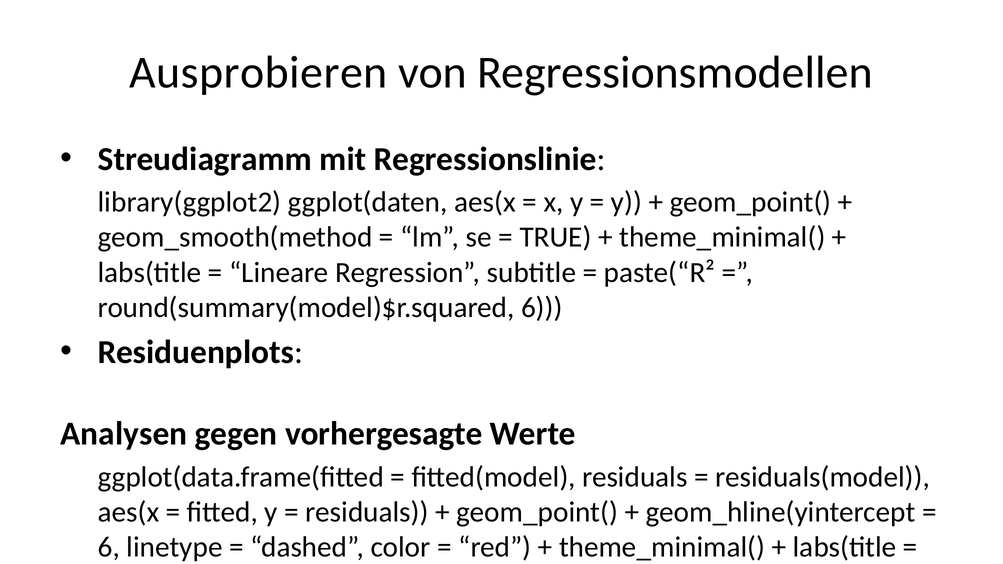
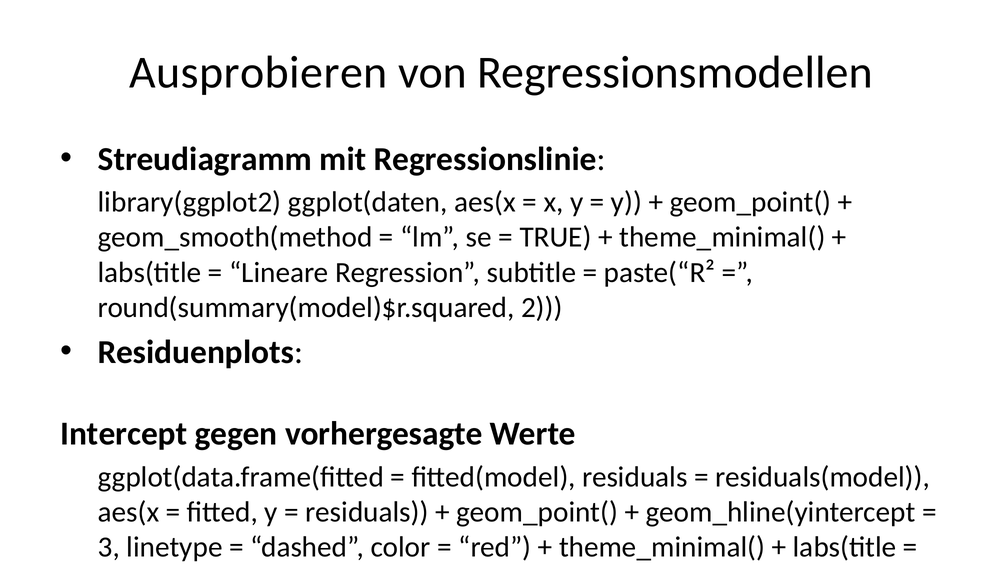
round(summary(model)$r.squared 6: 6 -> 2 (542, 308)
Analysen: Analysen -> Intercept (124, 434)
6: 6 -> 3 (109, 547)
